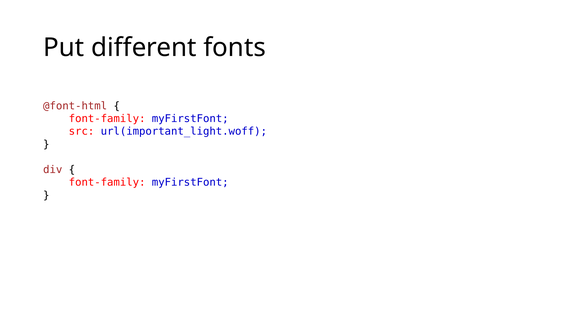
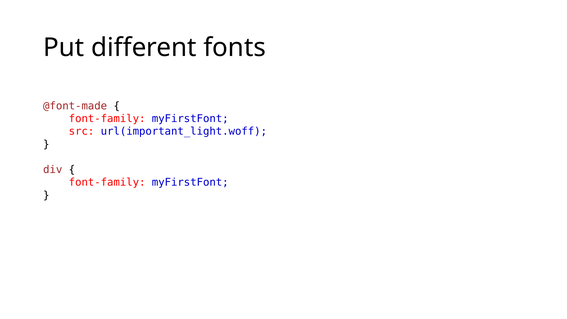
@font-html: @font-html -> @font-made (75, 106)
